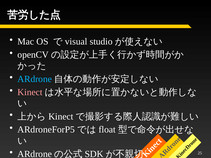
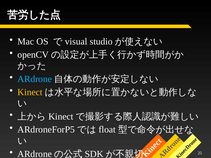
Kinect colour: pink -> yellow (30, 92)
